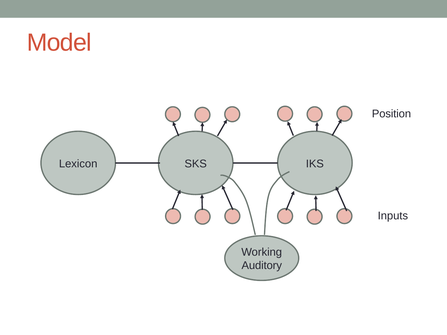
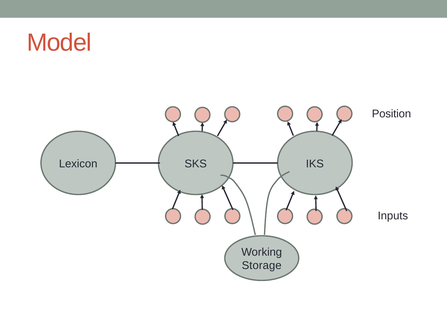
Auditory: Auditory -> Storage (262, 266)
